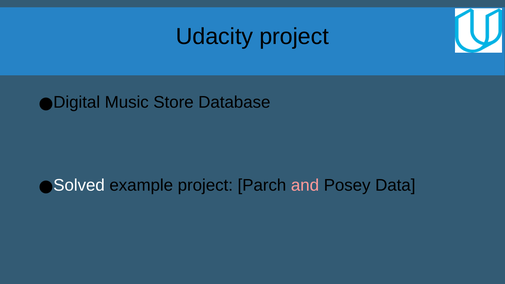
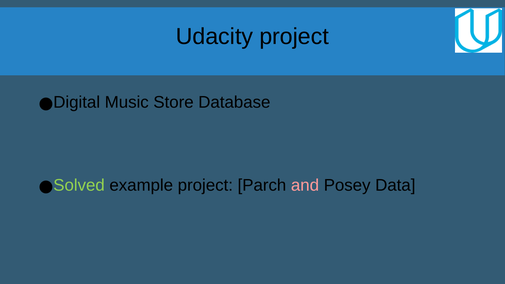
Solved colour: white -> light green (79, 185)
